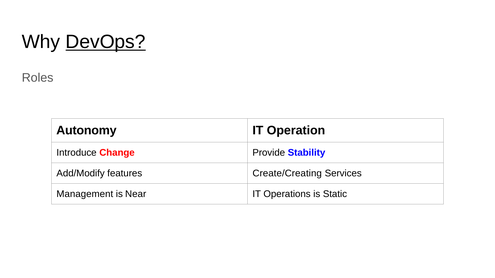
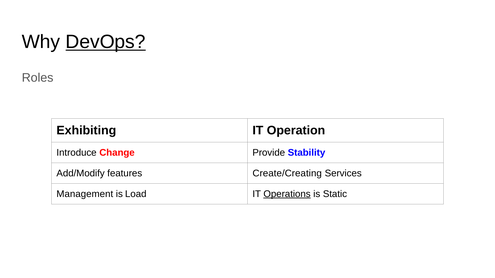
Autonomy: Autonomy -> Exhibiting (86, 131)
Near: Near -> Load (136, 194)
Operations underline: none -> present (287, 194)
